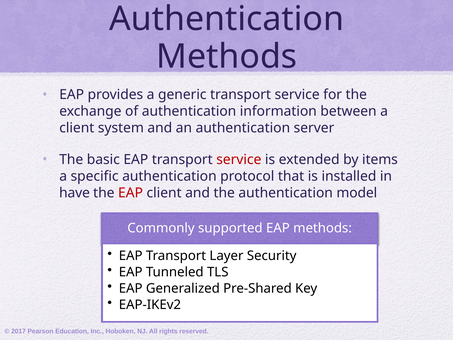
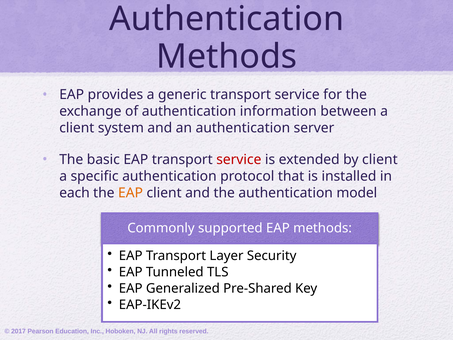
by items: items -> client (380, 160)
have: have -> each (75, 193)
EAP colour: red -> orange (131, 193)
